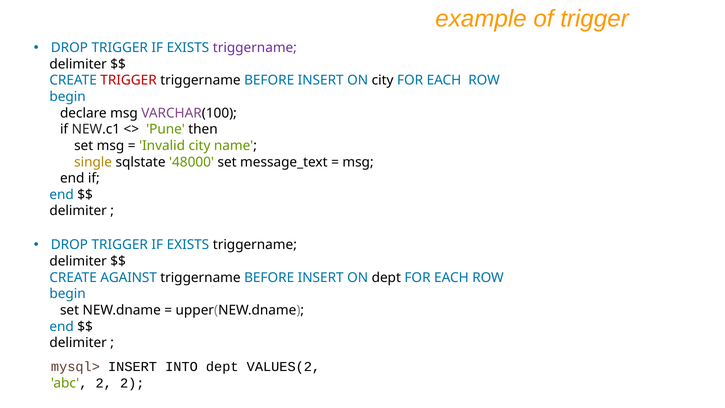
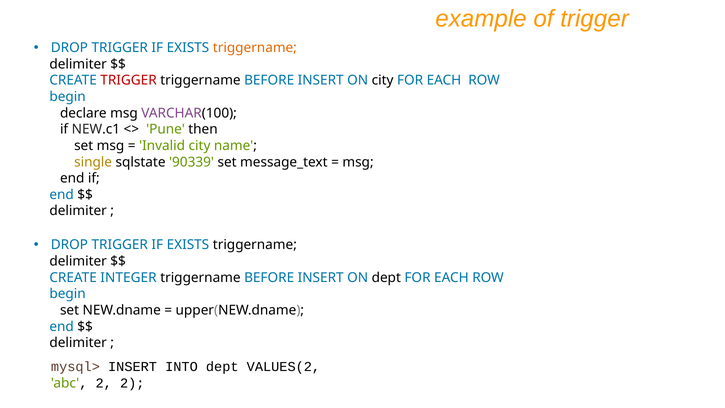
triggername colour: purple -> orange (255, 48)
48000: 48000 -> 90339 (192, 162)
AGAINST: AGAINST -> INTEGER (129, 277)
